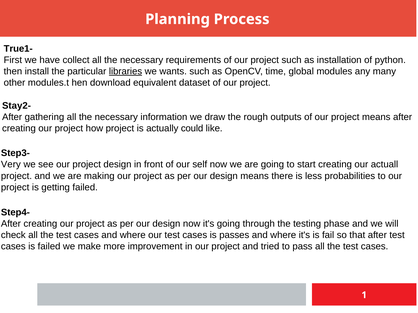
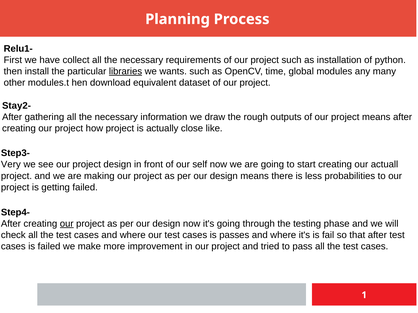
True1-: True1- -> Relu1- (18, 49)
could: could -> close (192, 128)
our underline: none -> present (67, 224)
